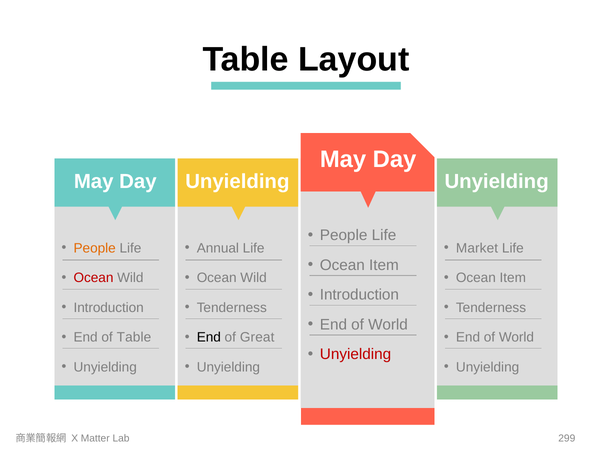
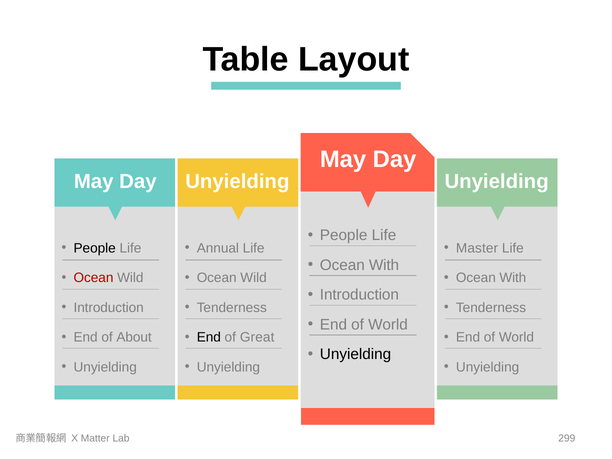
People colour: orange -> black (95, 248)
Market: Market -> Master (477, 248)
Item: Item -> With (384, 265)
Item: Item -> With (513, 278)
of Table: Table -> About (134, 337)
Unyielding colour: red -> black (356, 354)
